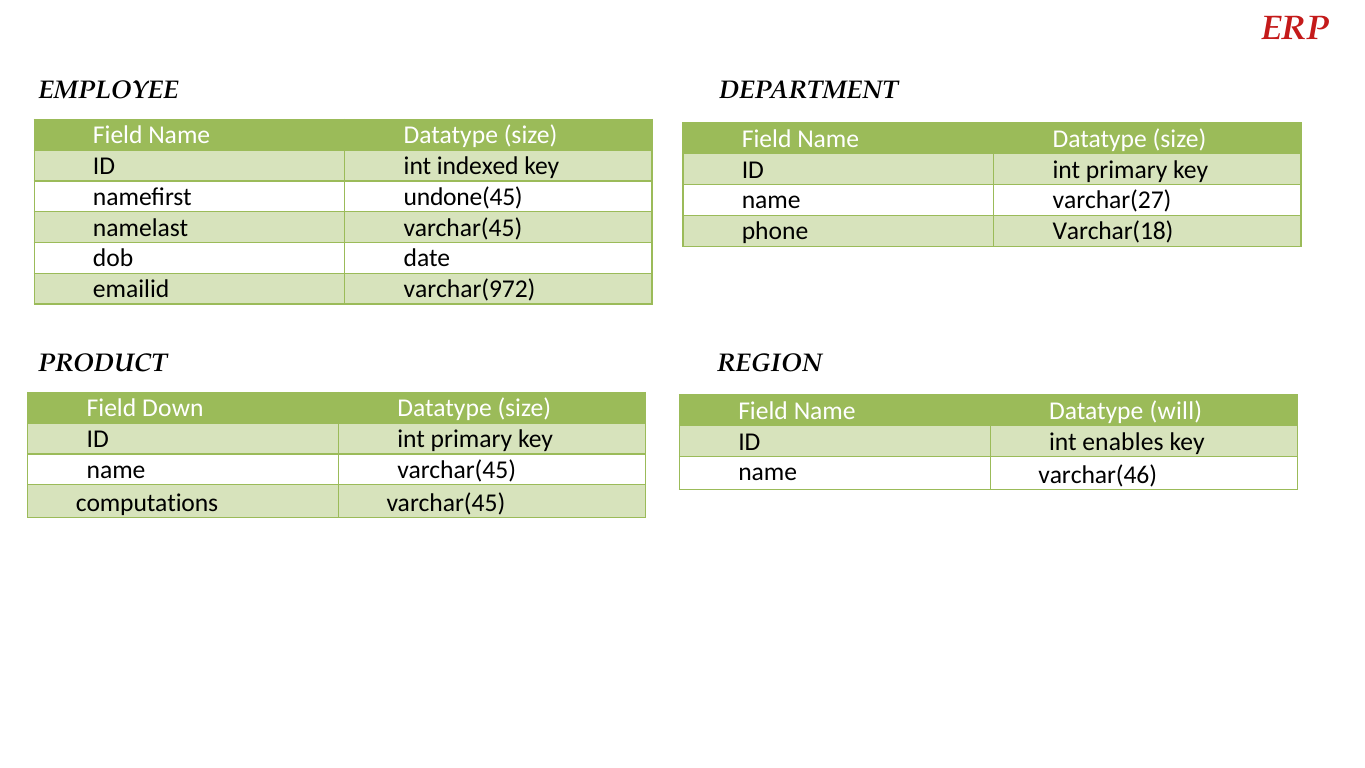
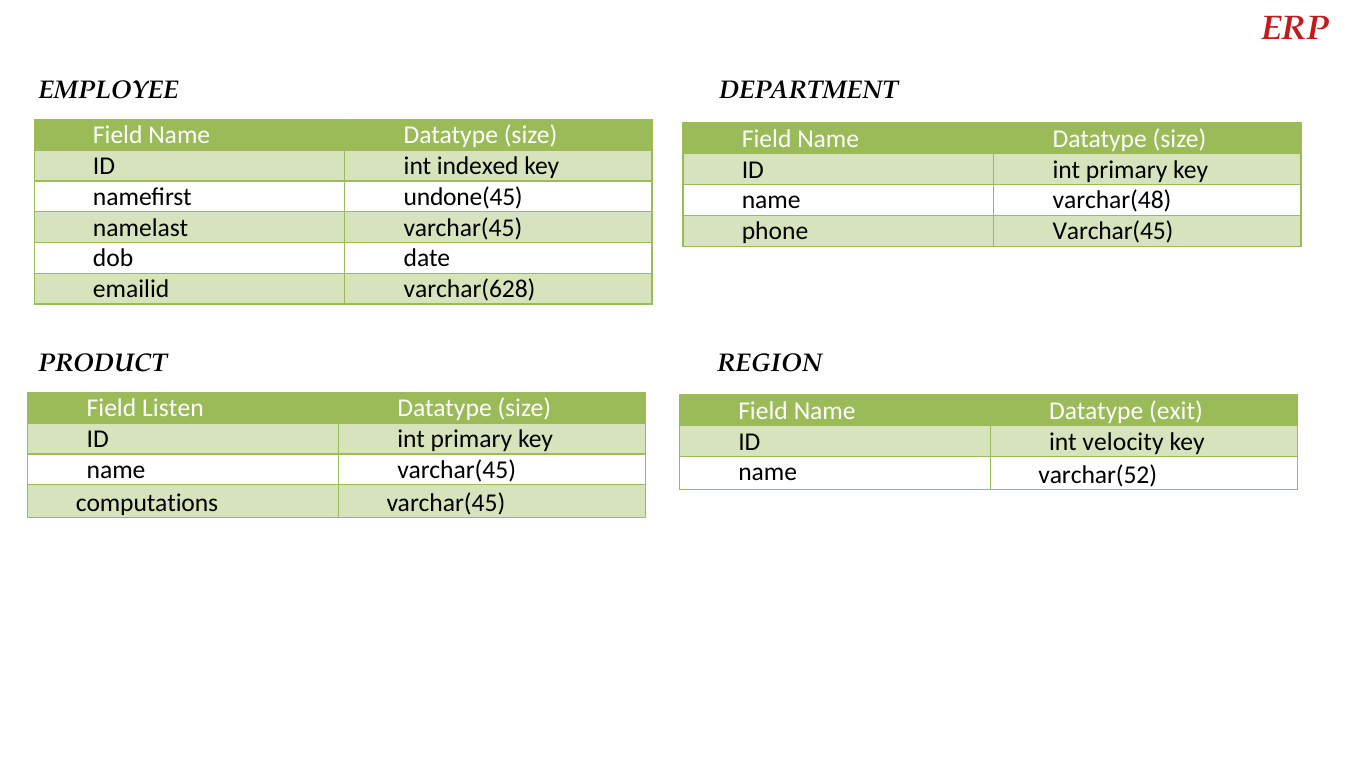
varchar(27: varchar(27 -> varchar(48 (1112, 201)
phone Varchar(18: Varchar(18 -> Varchar(45 (1113, 231)
varchar(972: varchar(972 -> varchar(628 (470, 289)
Down: Down -> Listen (173, 408)
will: will -> exit (1176, 411)
enables: enables -> velocity (1123, 442)
varchar(46: varchar(46 -> varchar(52 (1098, 475)
